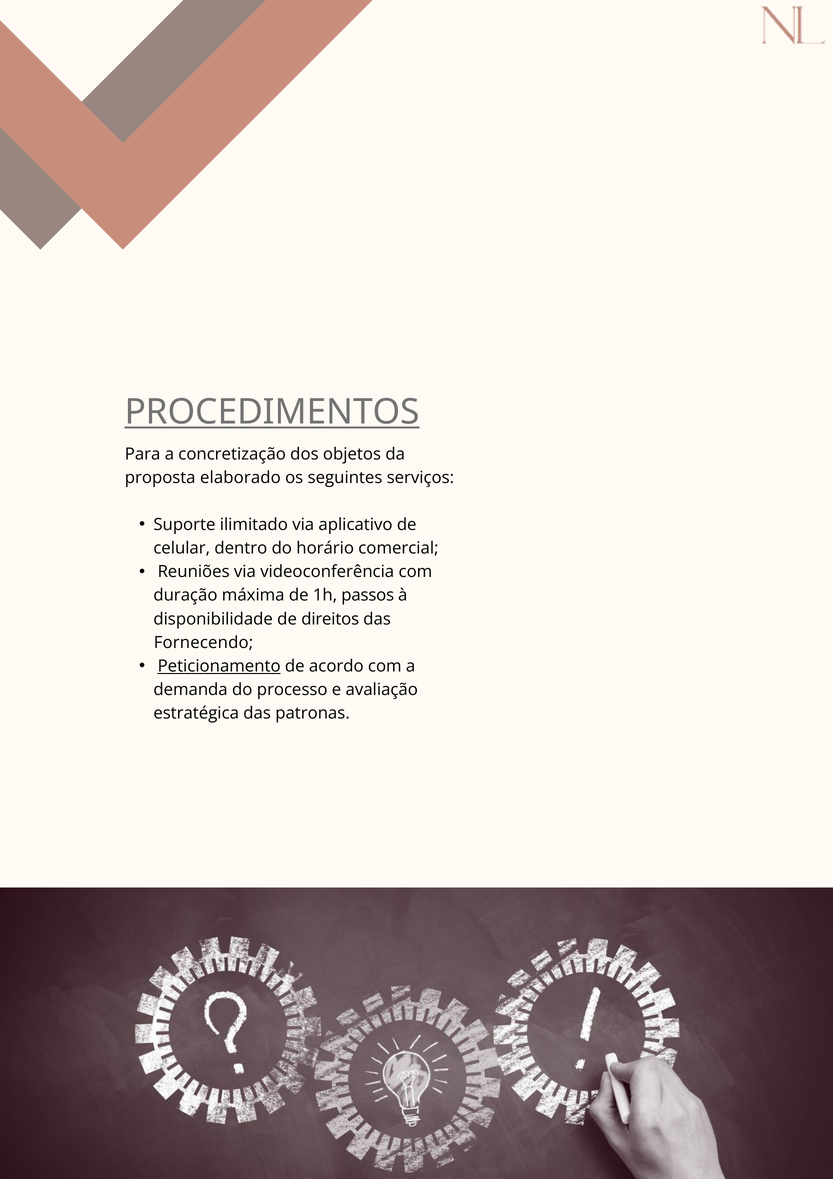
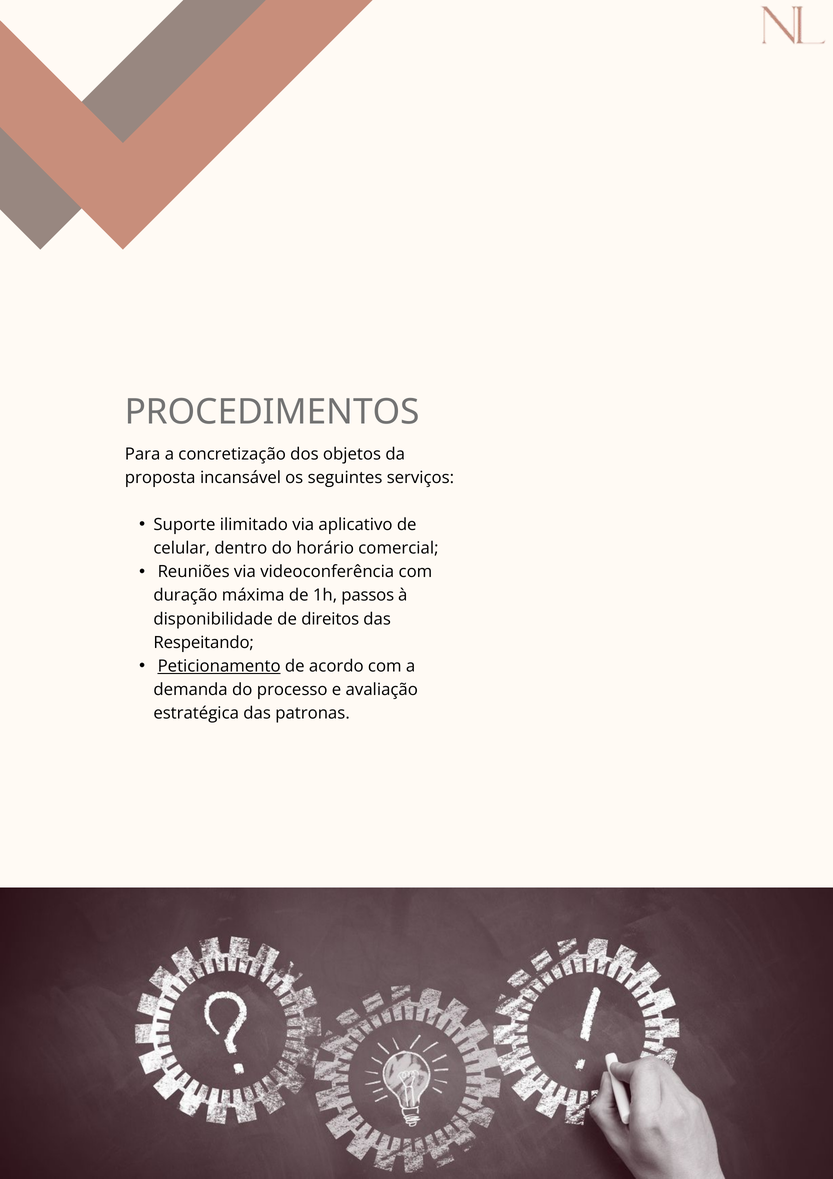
PROCEDIMENTOS underline: present -> none (272, 412)
elaborado: elaborado -> incansável (240, 478)
Fornecendo: Fornecendo -> Respeitando (204, 642)
